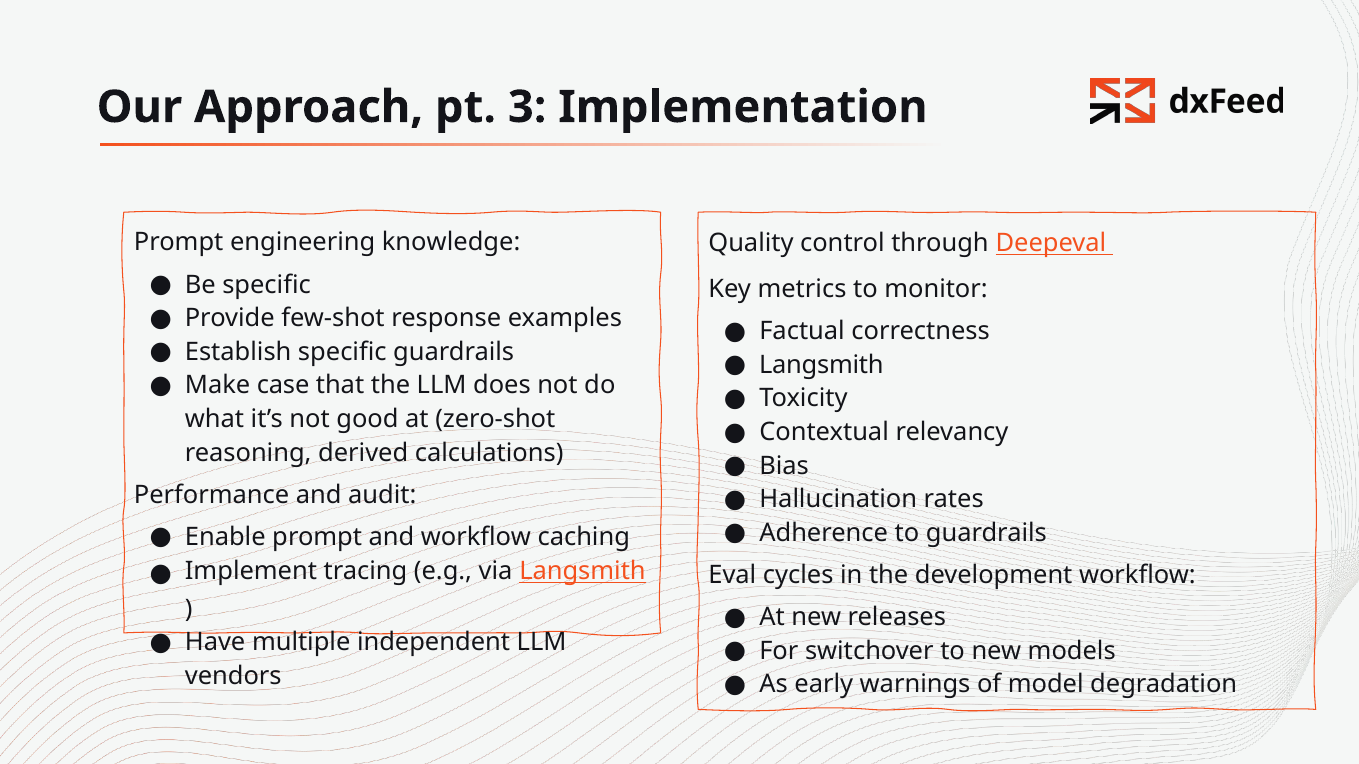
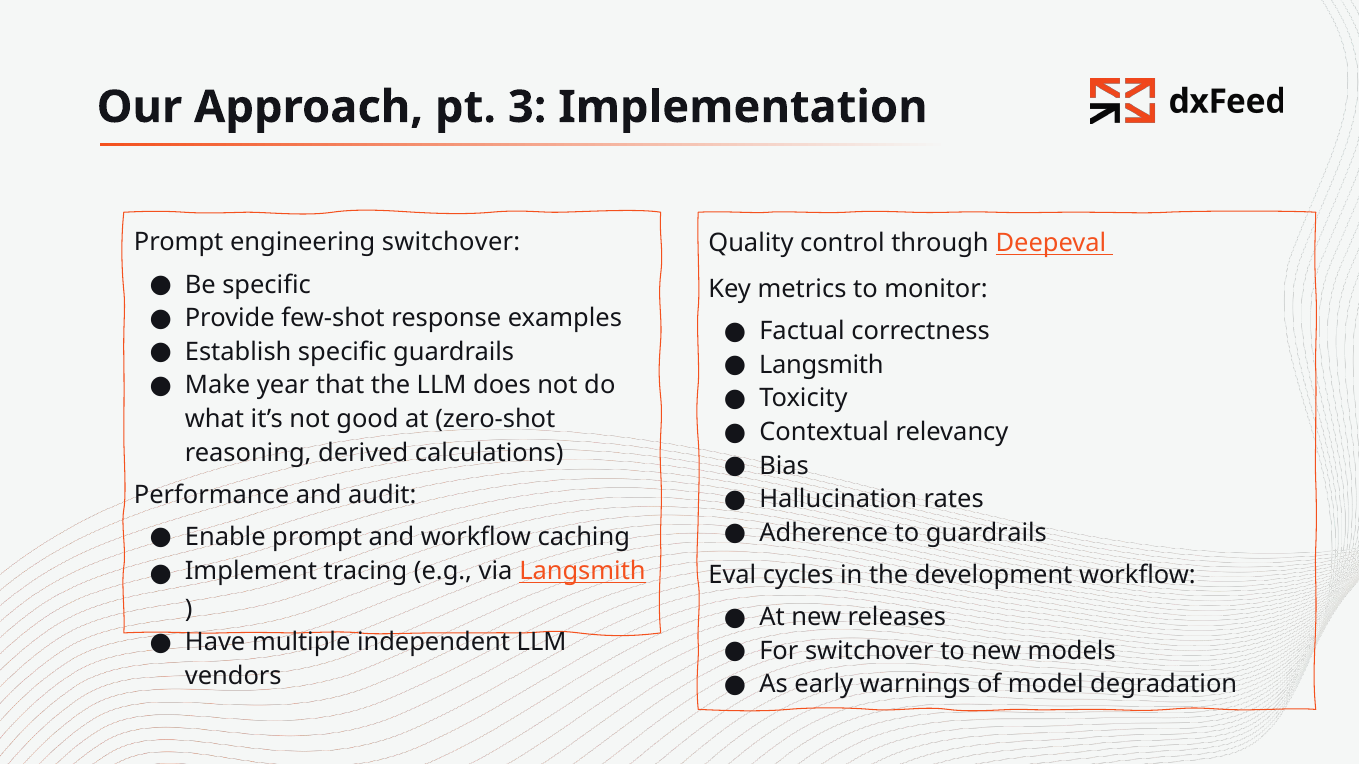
engineering knowledge: knowledge -> switchover (451, 243)
case: case -> year (283, 386)
